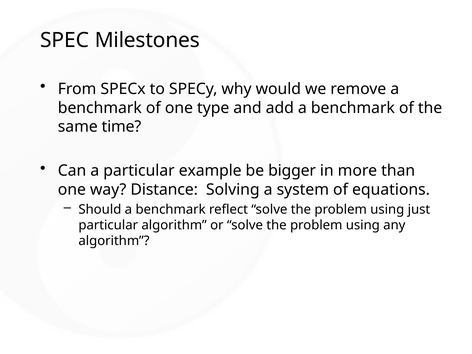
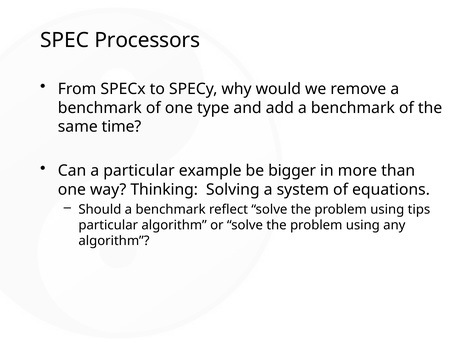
Milestones: Milestones -> Processors (147, 40)
Distance: Distance -> Thinking (164, 190)
just: just -> tips (419, 209)
